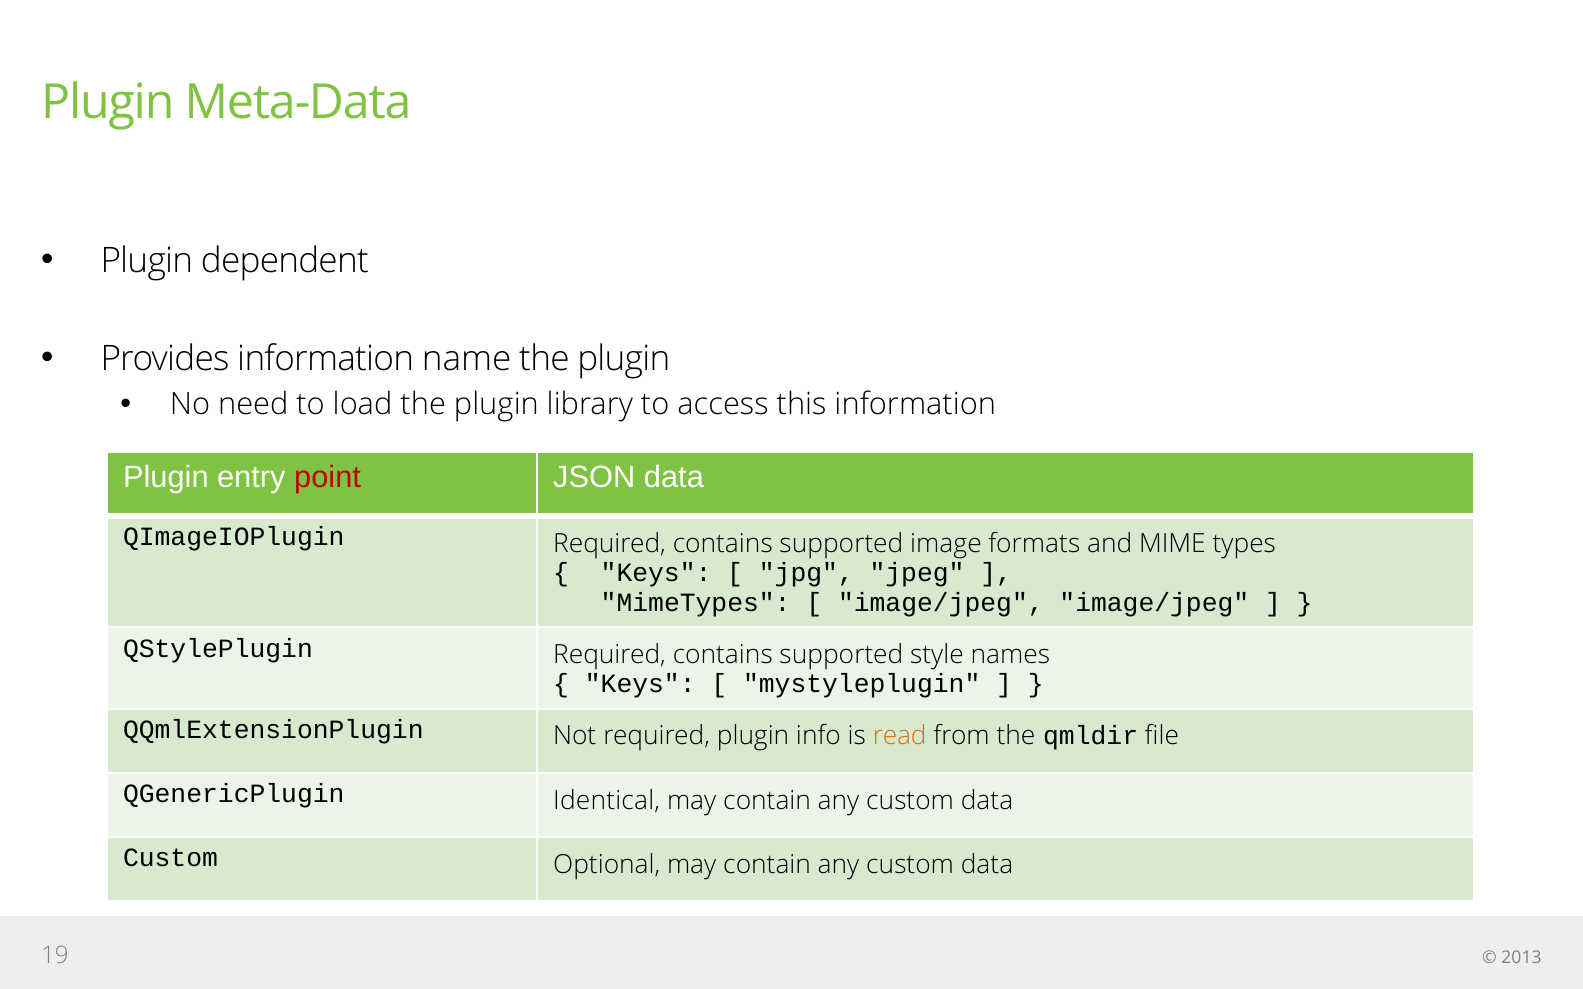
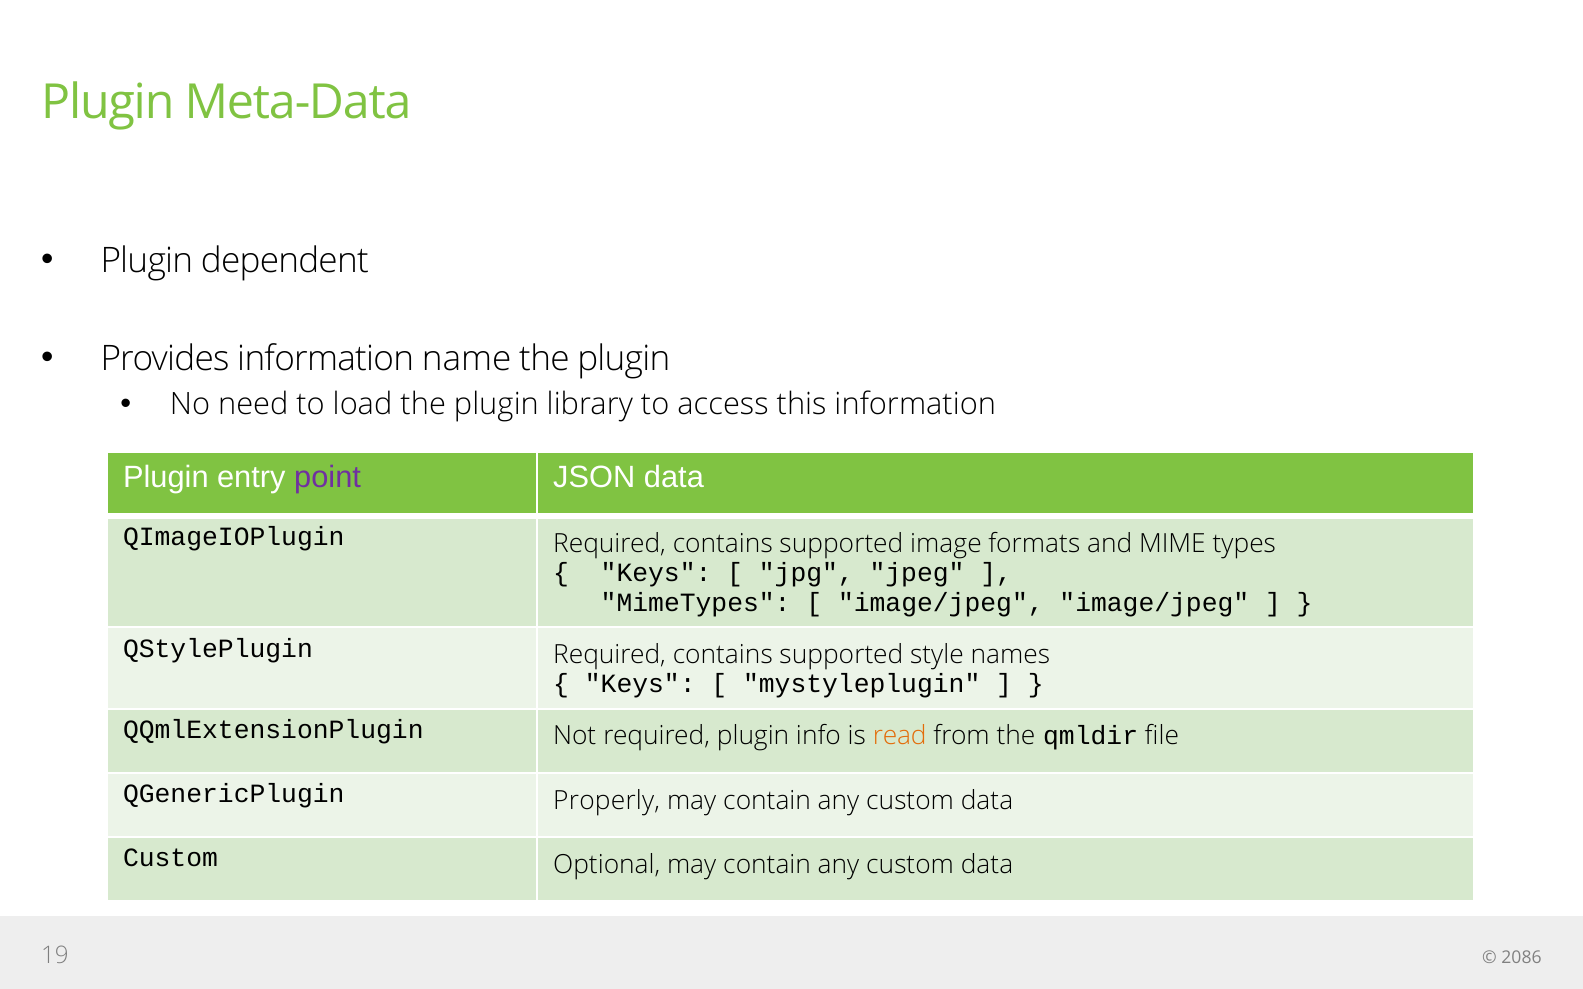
point colour: red -> purple (328, 478)
Identical: Identical -> Properly (607, 801)
2013: 2013 -> 2086 (1522, 958)
